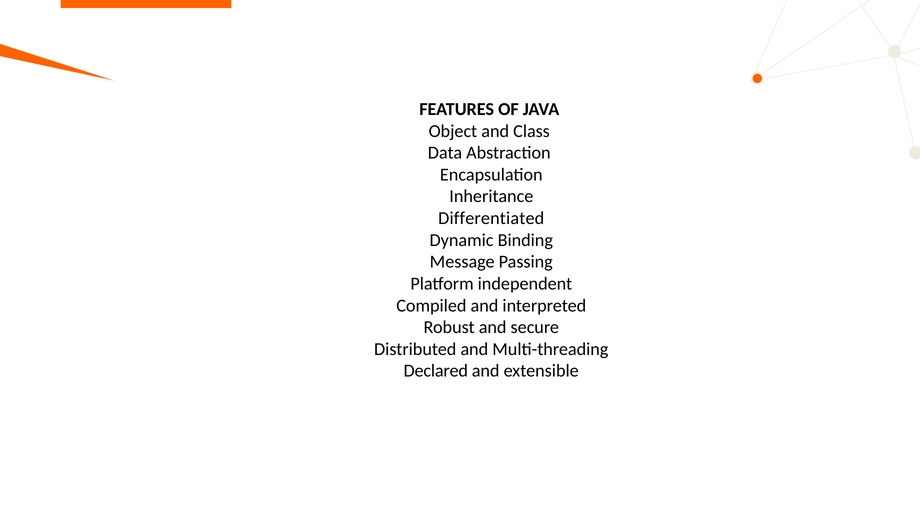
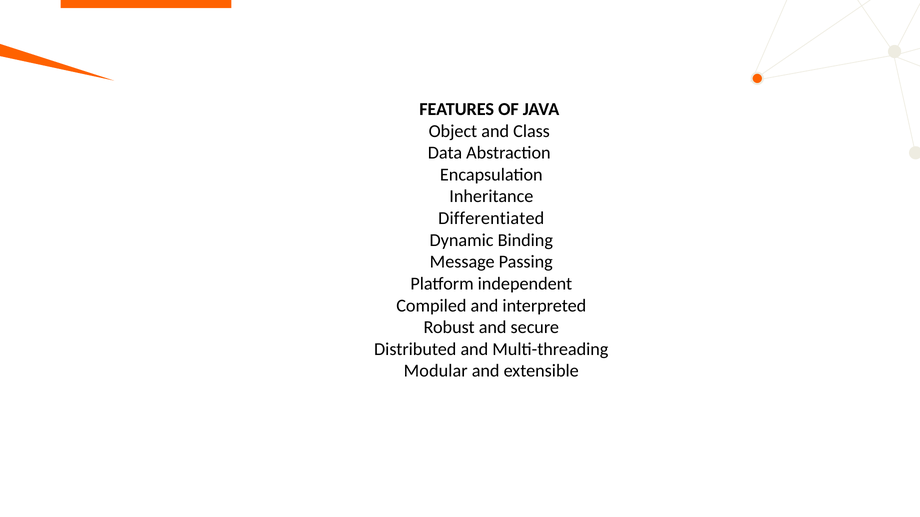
Declared: Declared -> Modular (436, 371)
